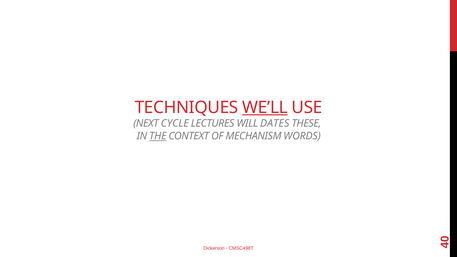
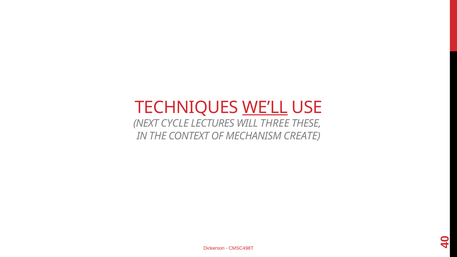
DATES: DATES -> THREE (275, 124)
THE underline: present -> none (158, 136)
WORDS: WORDS -> CREATE (302, 136)
